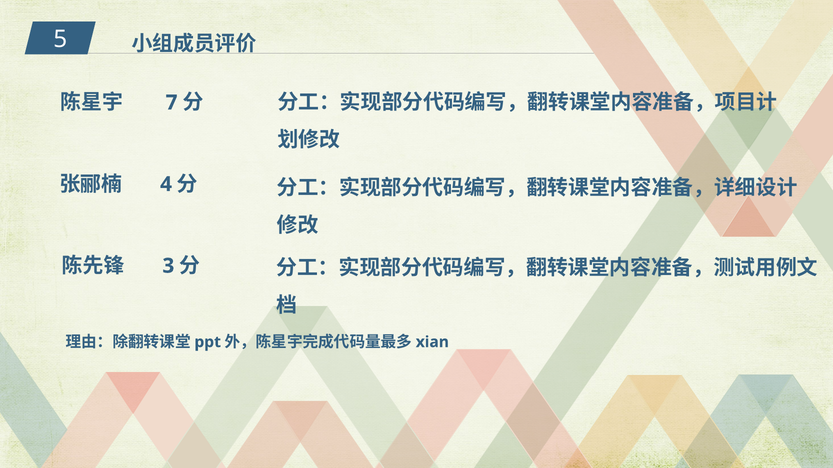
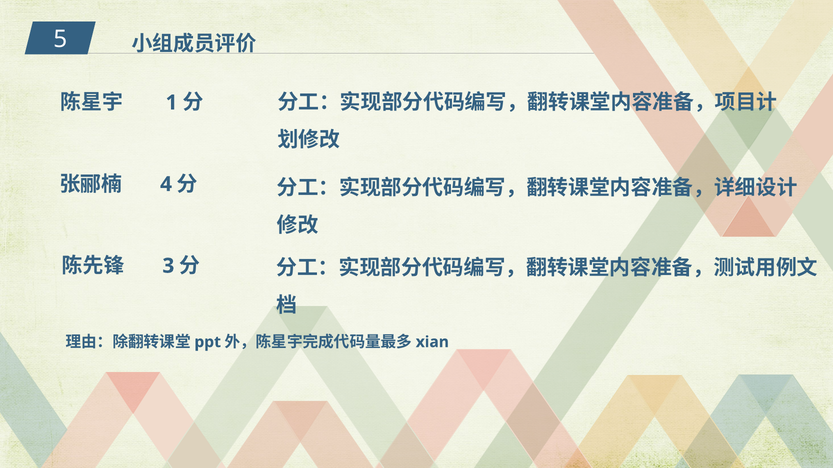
7: 7 -> 1 (172, 103)
